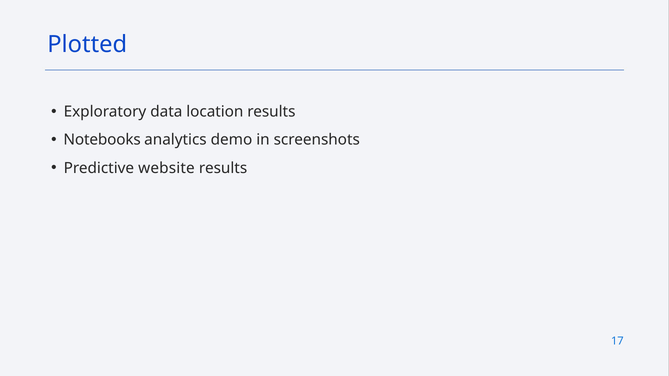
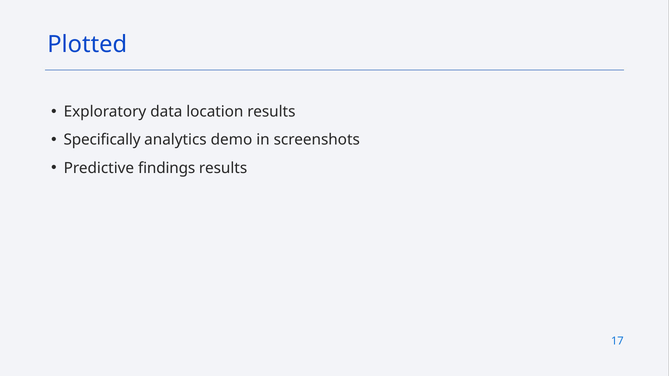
Notebooks: Notebooks -> Specifically (102, 140)
website: website -> findings (167, 168)
